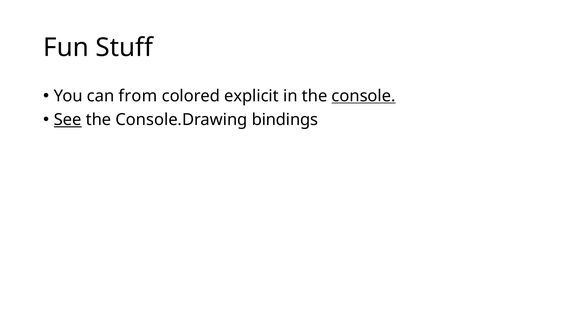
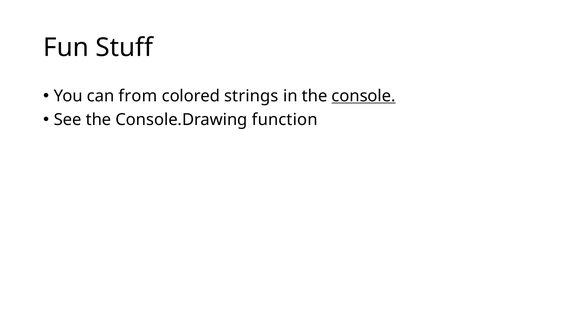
explicit: explicit -> strings (251, 96)
See underline: present -> none (68, 120)
bindings: bindings -> function (285, 120)
